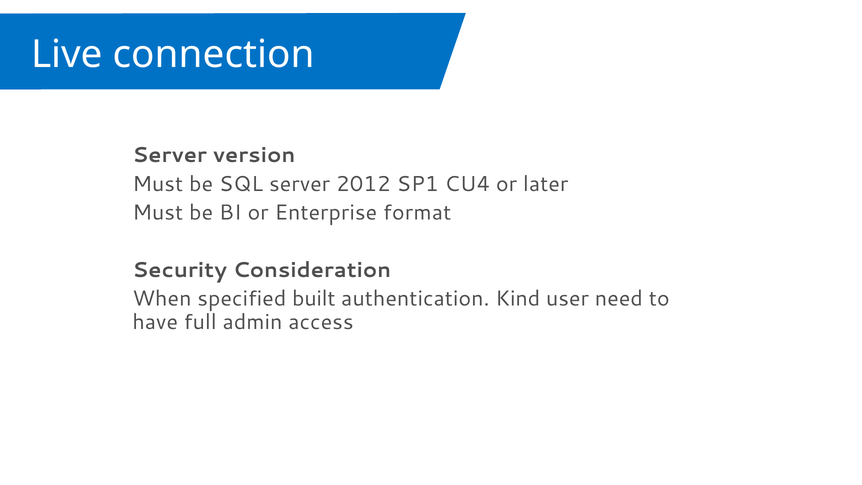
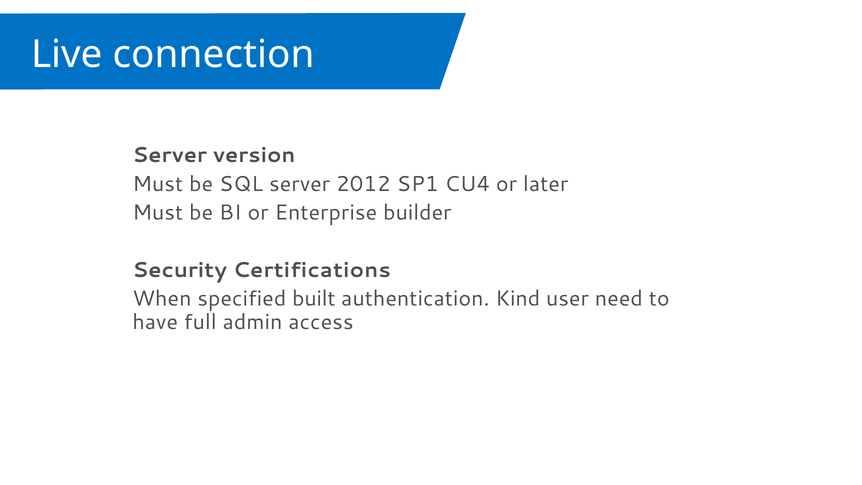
format: format -> builder (417, 213)
Consideration: Consideration -> Certifications (312, 270)
